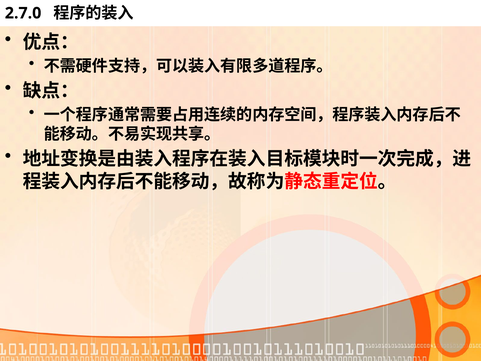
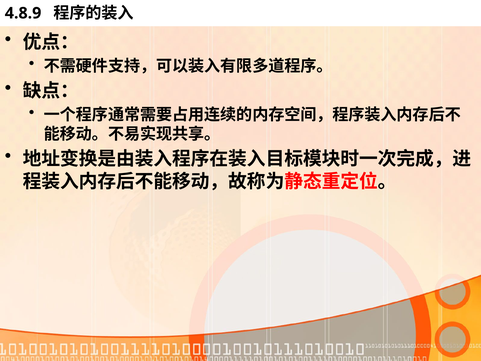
2.7.0: 2.7.0 -> 4.8.9 (23, 13)
